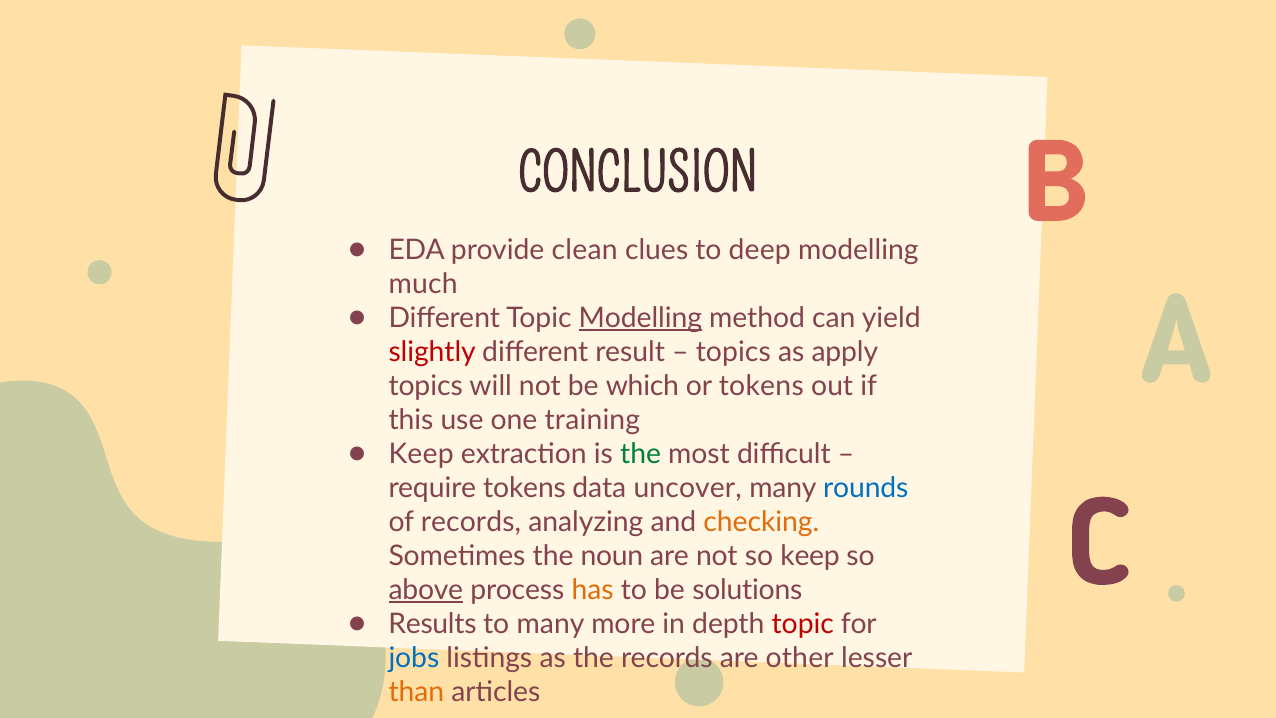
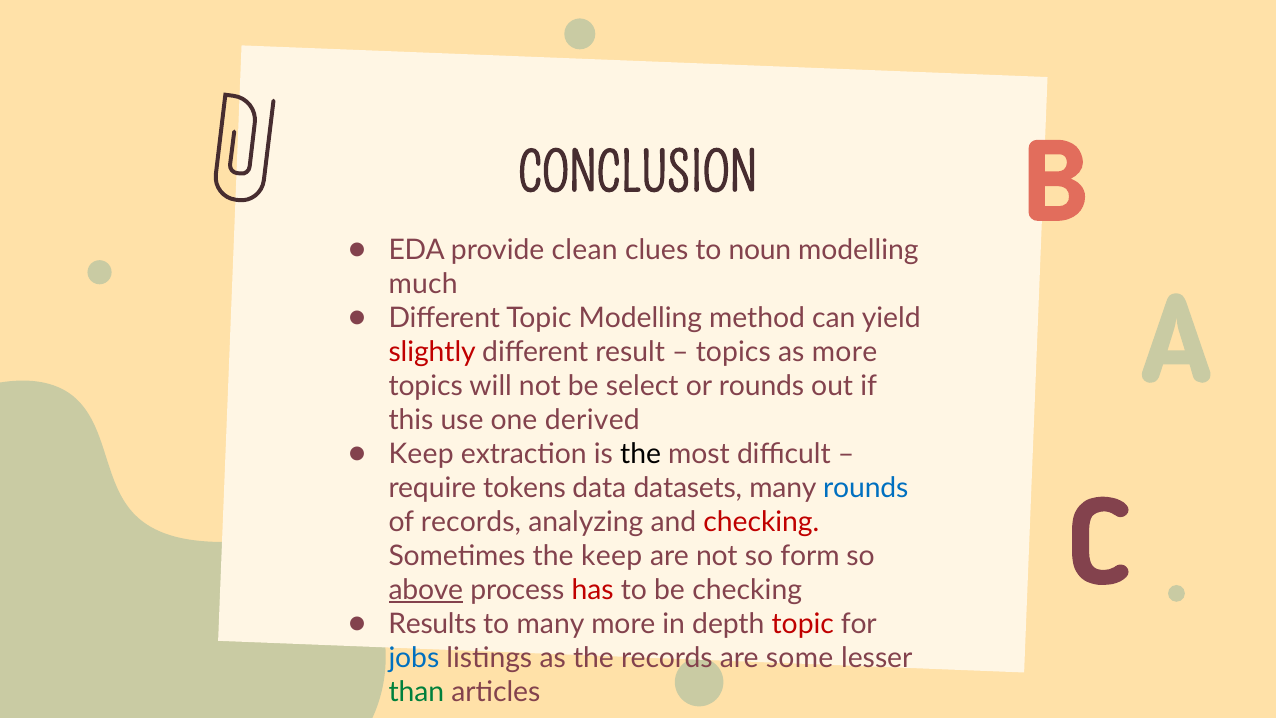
deep: deep -> noun (760, 250)
Modelling underline: present -> none (640, 318)
as apply: apply -> more (845, 352)
which: which -> select (642, 386)
or tokens: tokens -> rounds (761, 386)
training: training -> derived (592, 420)
the colour: green -> black (641, 454)
uncover: uncover -> datasets (688, 488)
checking colour: orange -> red (761, 522)
the noun: noun -> keep (612, 556)
so keep: keep -> form (810, 556)
has colour: orange -> red (593, 590)
be solutions: solutions -> checking (747, 590)
other: other -> some (800, 658)
than colour: orange -> green (416, 692)
